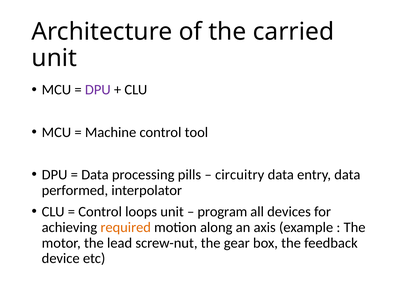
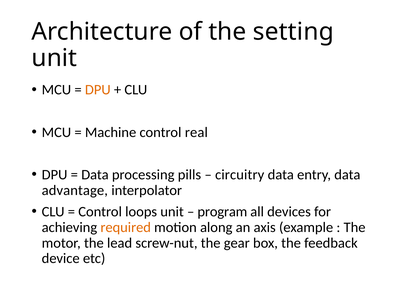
carried: carried -> setting (293, 32)
DPU colour: purple -> orange (98, 90)
tool: tool -> real (196, 133)
performed: performed -> advantage (75, 191)
